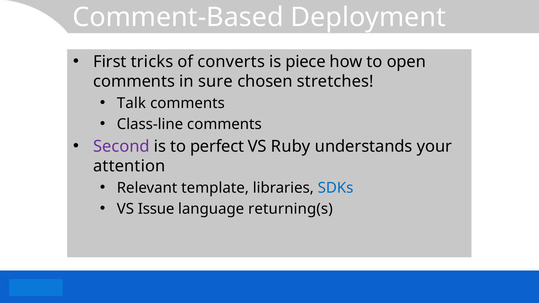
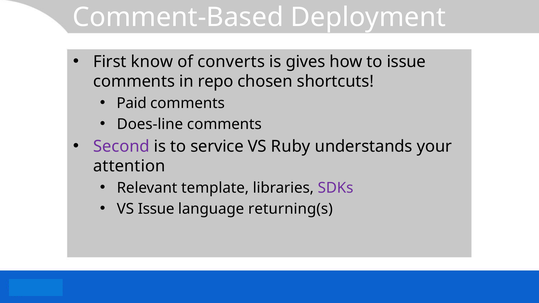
tricks: tricks -> know (152, 62)
piece: piece -> gives (306, 62)
to open: open -> issue (406, 62)
sure: sure -> repo (216, 82)
stretches: stretches -> shortcuts (335, 82)
Talk: Talk -> Paid (132, 103)
Class-line: Class-line -> Does-line (150, 124)
perfect: perfect -> service (217, 146)
SDKs colour: blue -> purple (336, 188)
